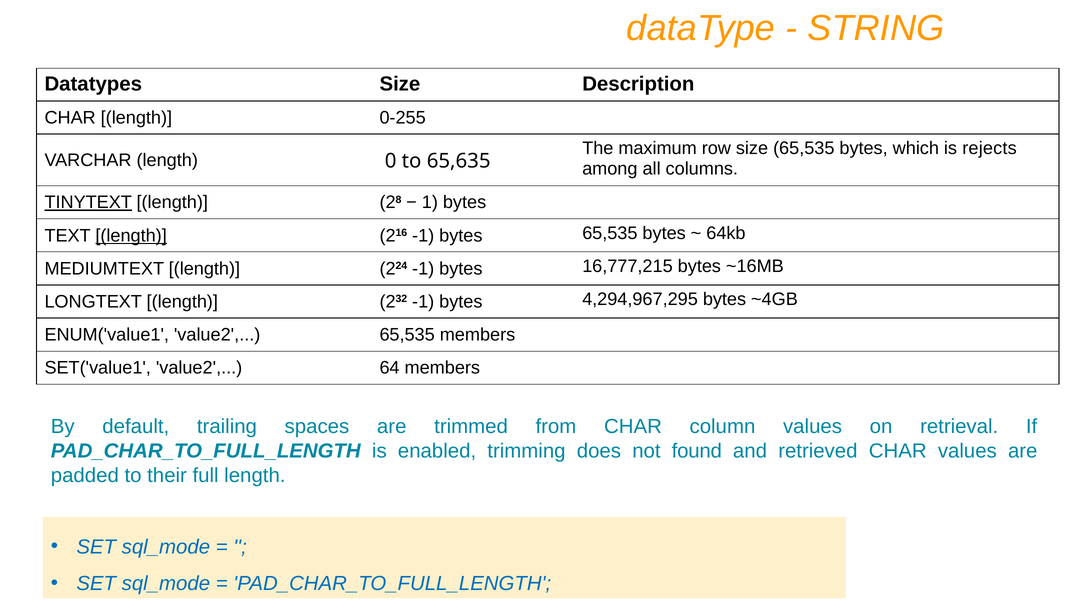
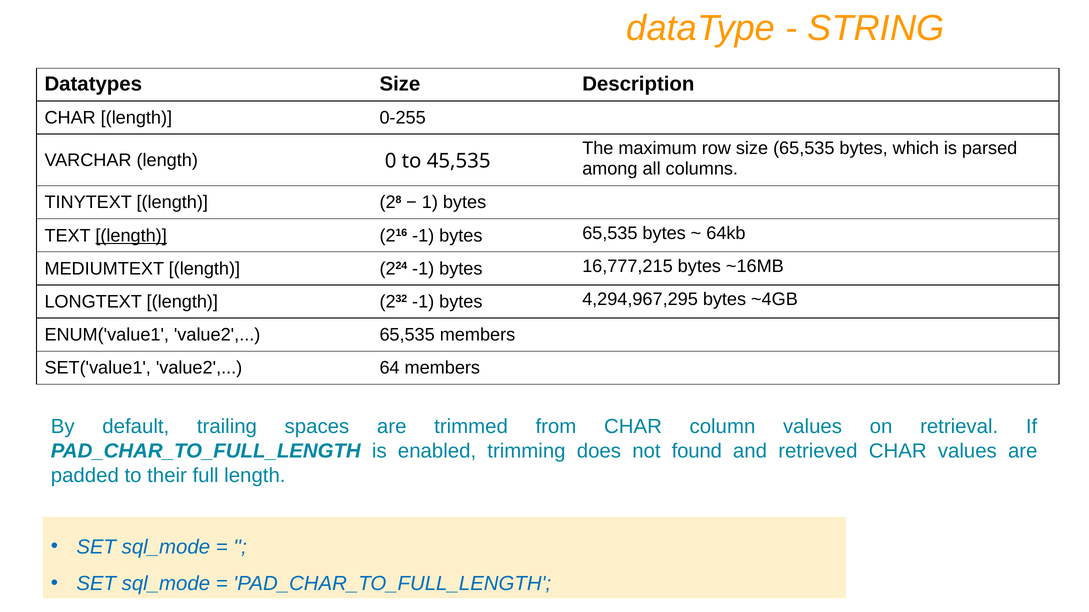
rejects: rejects -> parsed (990, 149)
65,635: 65,635 -> 45,535 (459, 161)
TINYTEXT underline: present -> none (88, 203)
